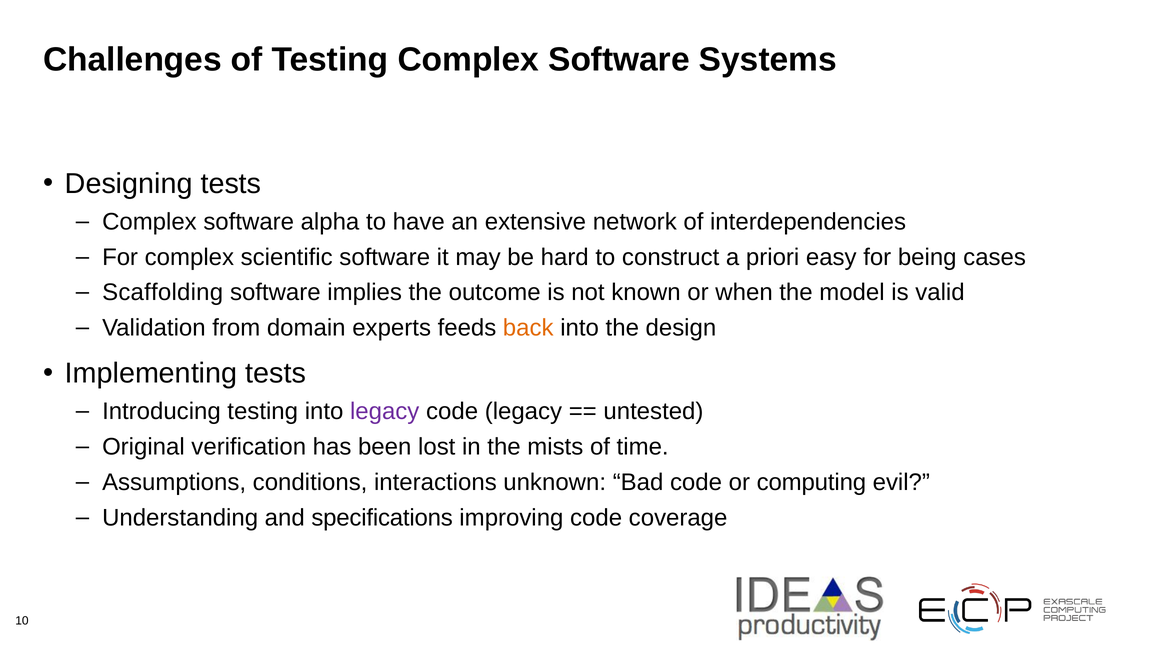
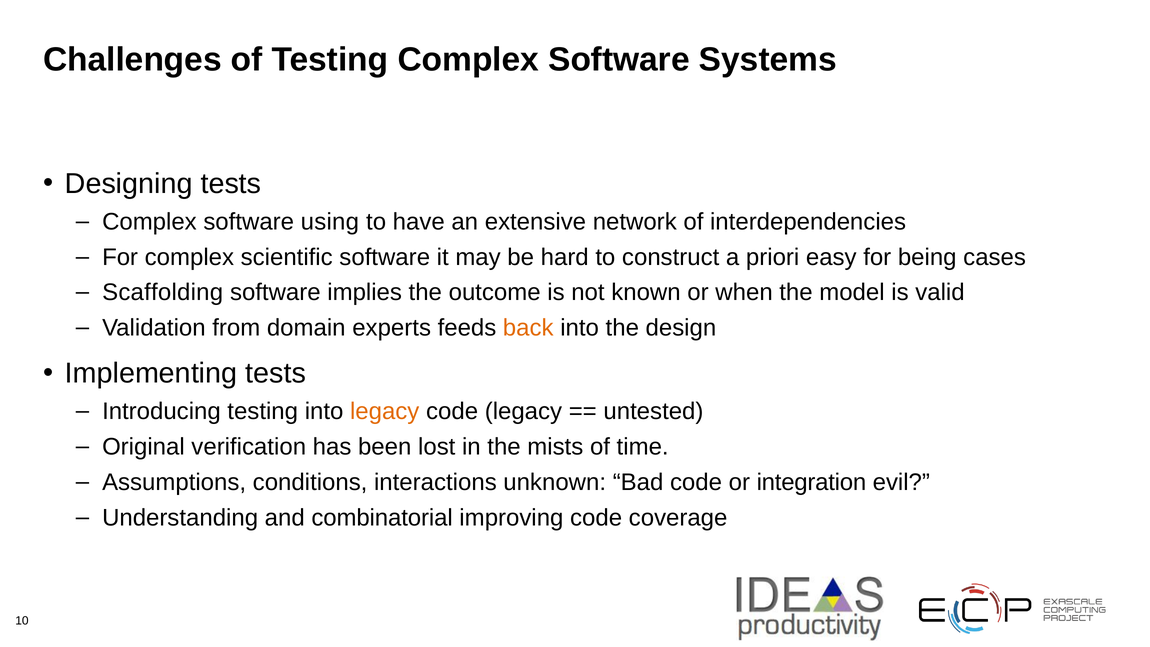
alpha: alpha -> using (330, 222)
legacy colour: purple -> orange (385, 411)
computing: computing -> integration (811, 482)
specifications: specifications -> combinatorial (382, 518)
